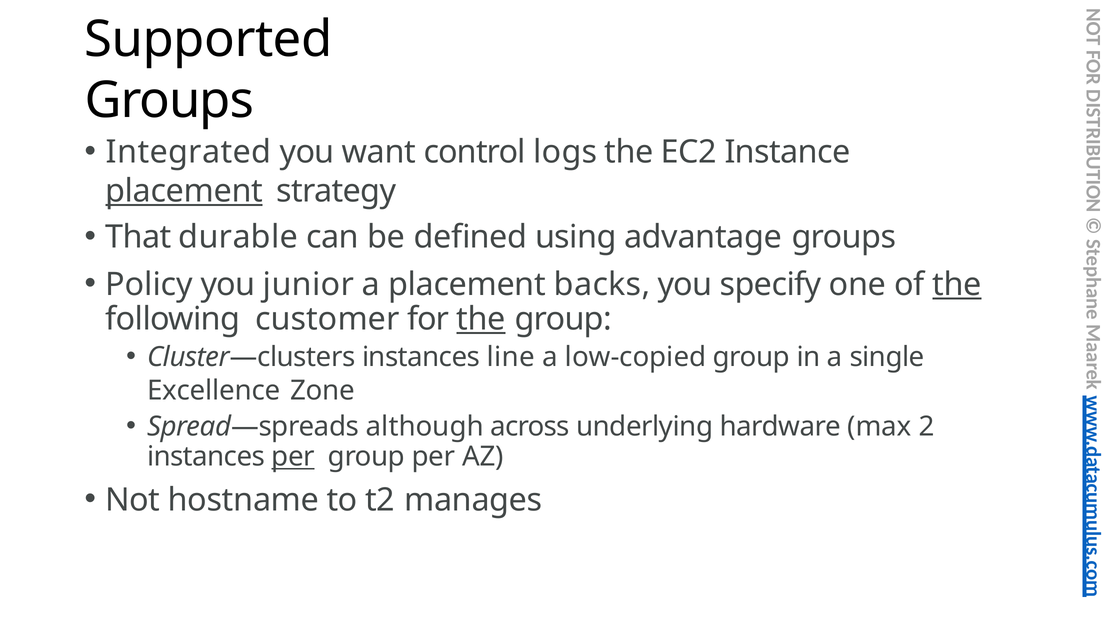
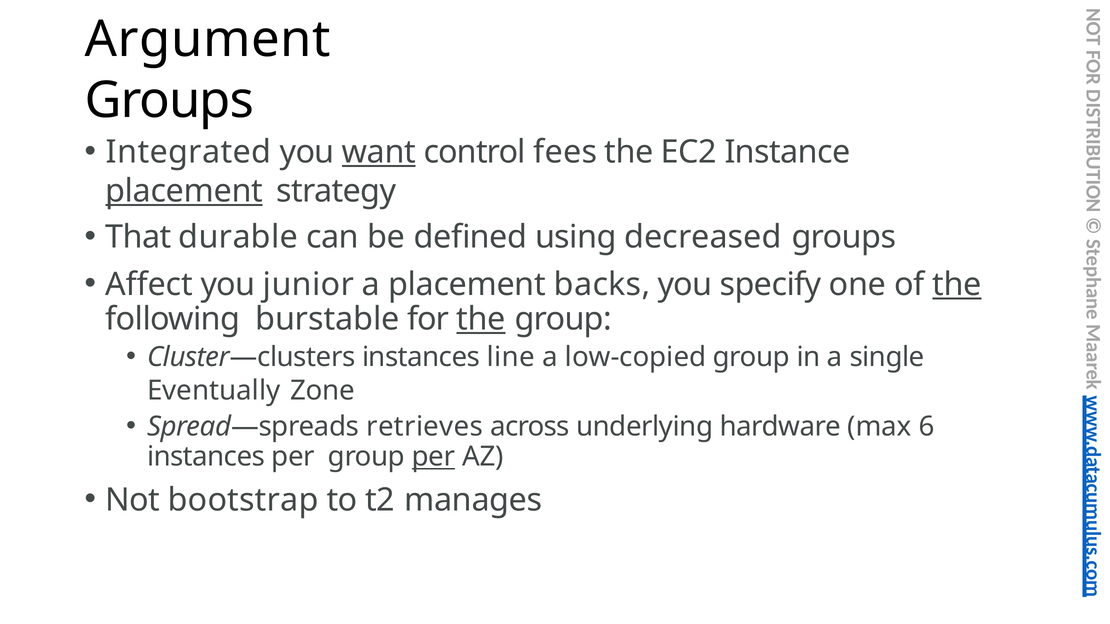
Supported: Supported -> Argument (208, 39)
want underline: none -> present (379, 152)
logs: logs -> fees (565, 152)
advantage: advantage -> decreased (703, 237)
Policy: Policy -> Affect (149, 285)
customer: customer -> burstable (327, 319)
Excellence: Excellence -> Eventually (214, 391)
although: although -> retrieves (425, 427)
2: 2 -> 6 (927, 427)
per underline: present -> none (293, 457)
per underline: none -> present (433, 457)
hostname: hostname -> bootstrap (243, 500)
